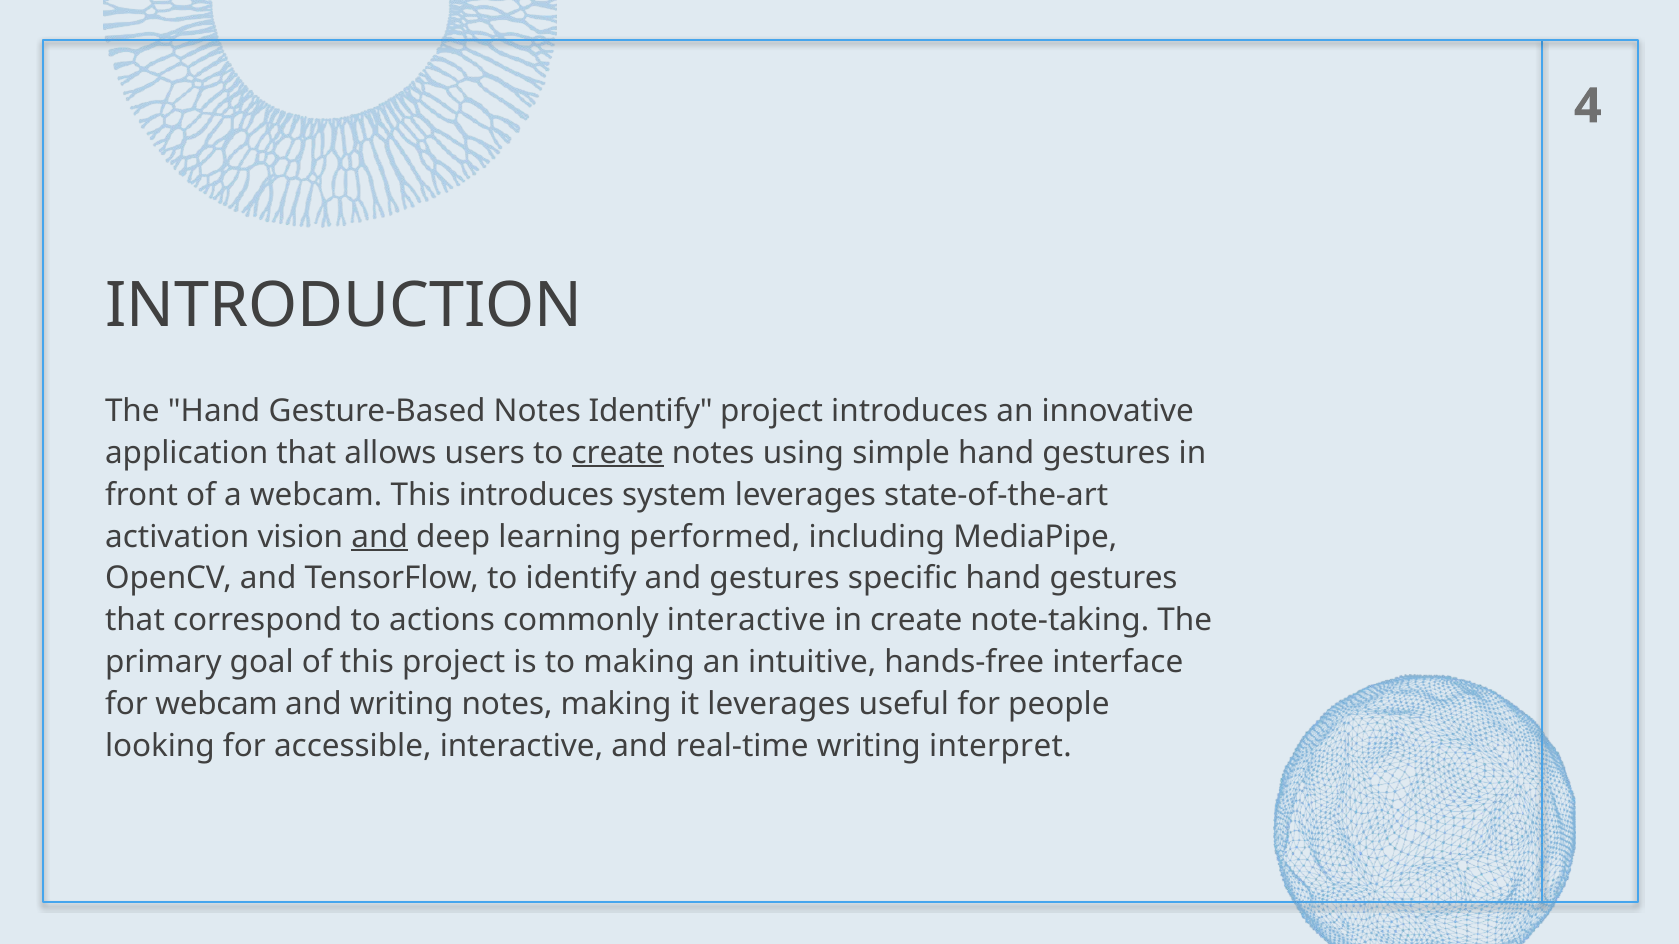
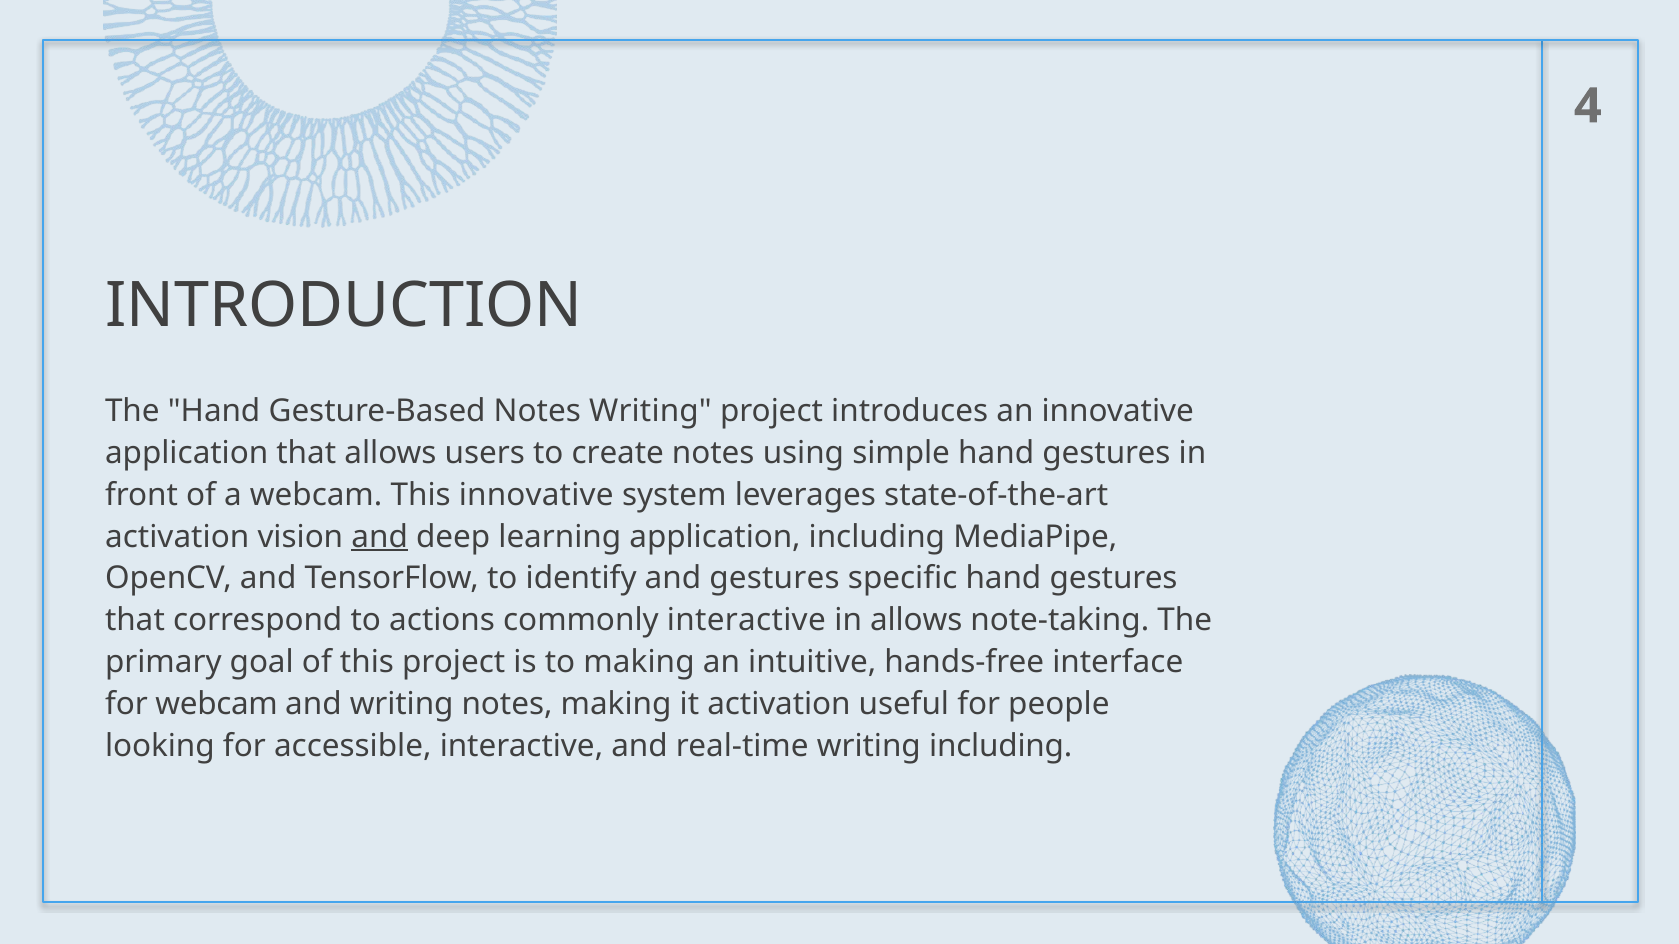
Notes Identify: Identify -> Writing (650, 411)
create underline: present -> none (618, 453)
This introduces: introduces -> innovative (536, 495)
learning performed: performed -> application (715, 537)
in create: create -> allows (916, 621)
it leverages: leverages -> activation (779, 705)
writing interpret: interpret -> including (1001, 747)
